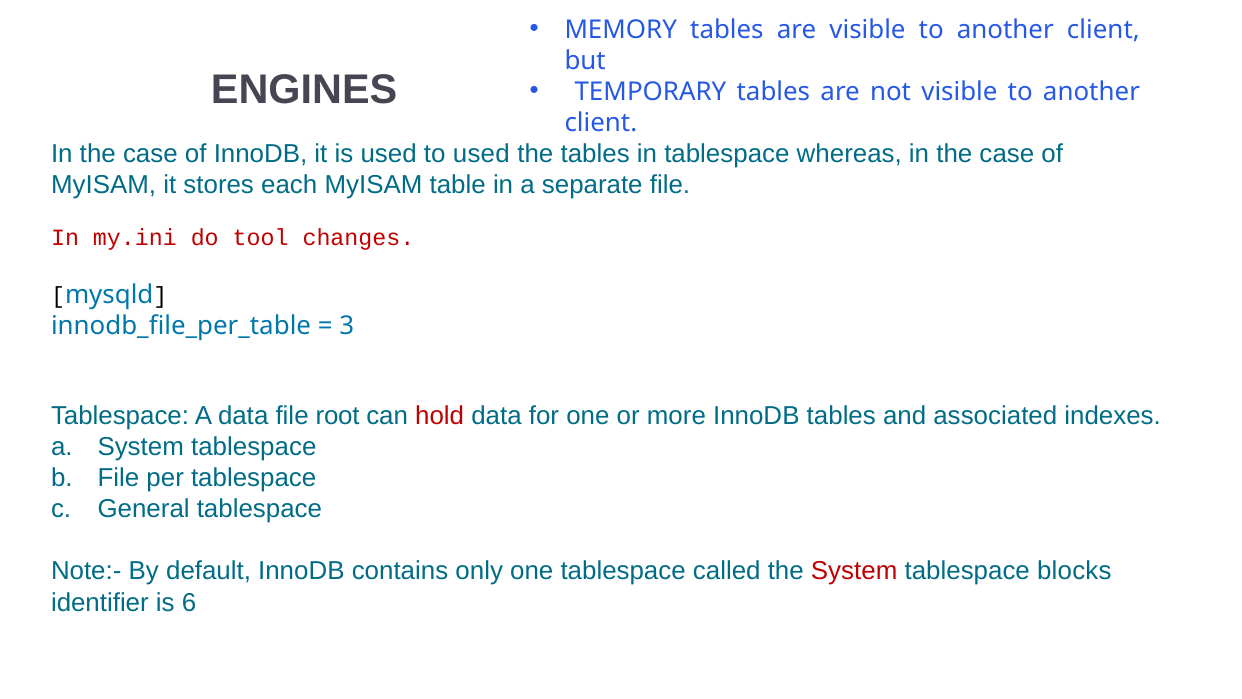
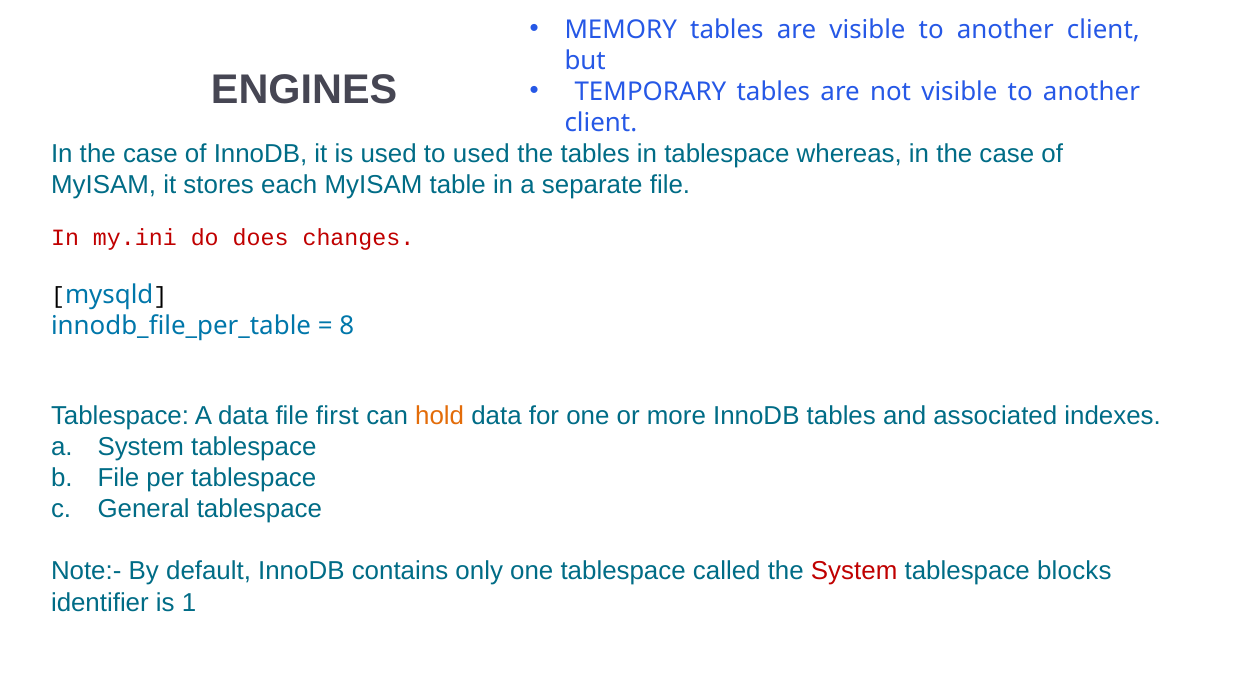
tool: tool -> does (261, 238)
3: 3 -> 8 (347, 326)
root: root -> first (337, 416)
hold colour: red -> orange (440, 416)
6: 6 -> 1 (189, 602)
